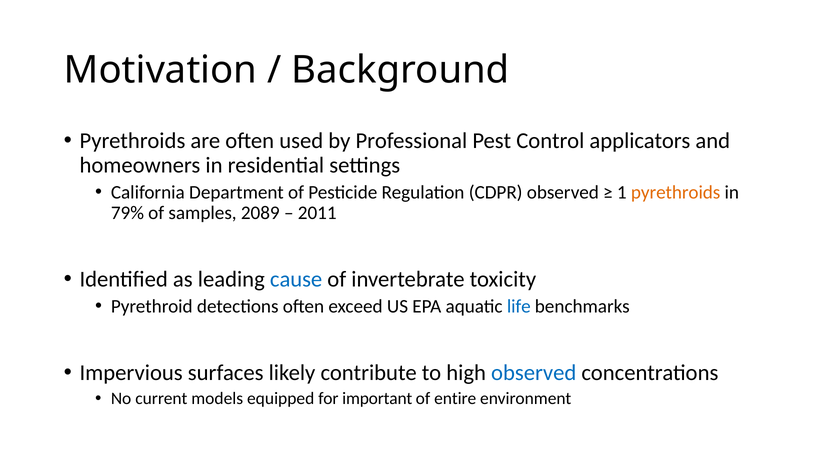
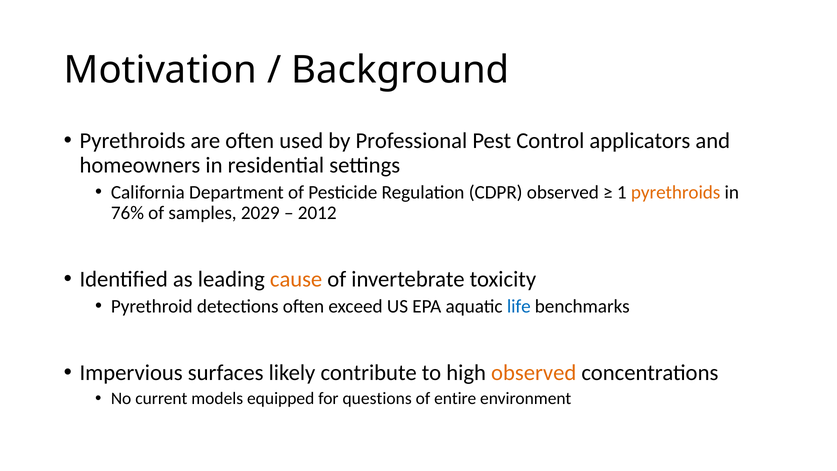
79%: 79% -> 76% (127, 213)
2089: 2089 -> 2029 (260, 213)
2011: 2011 -> 2012 (317, 213)
cause colour: blue -> orange (296, 279)
observed colour: blue -> orange (534, 372)
important: important -> questions (377, 399)
